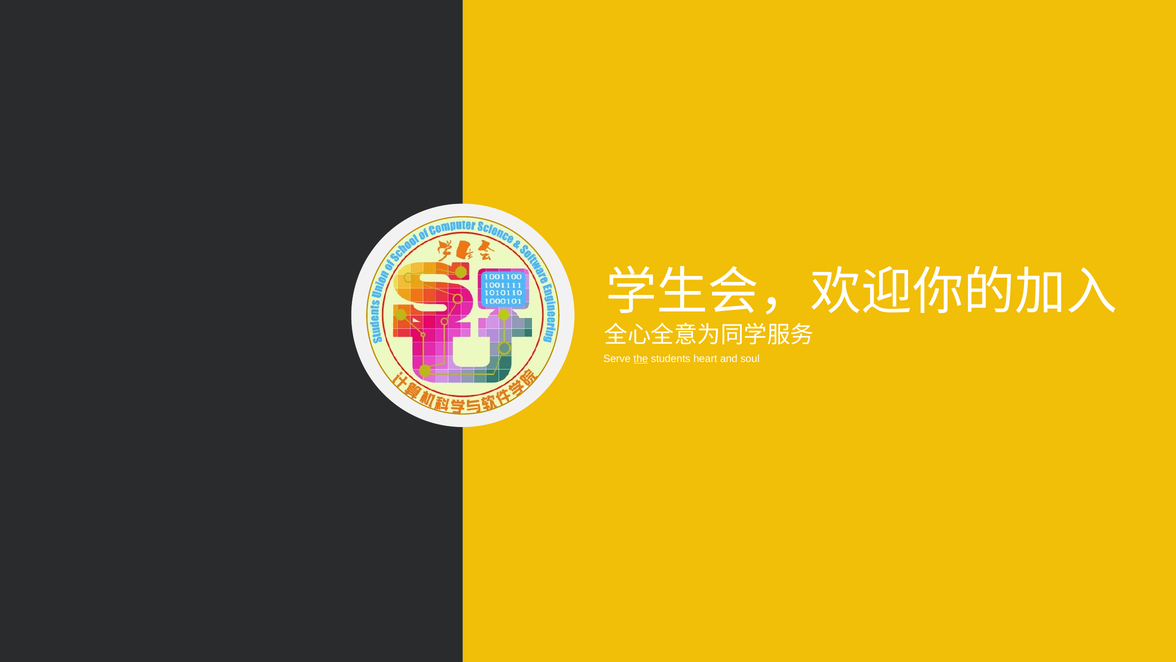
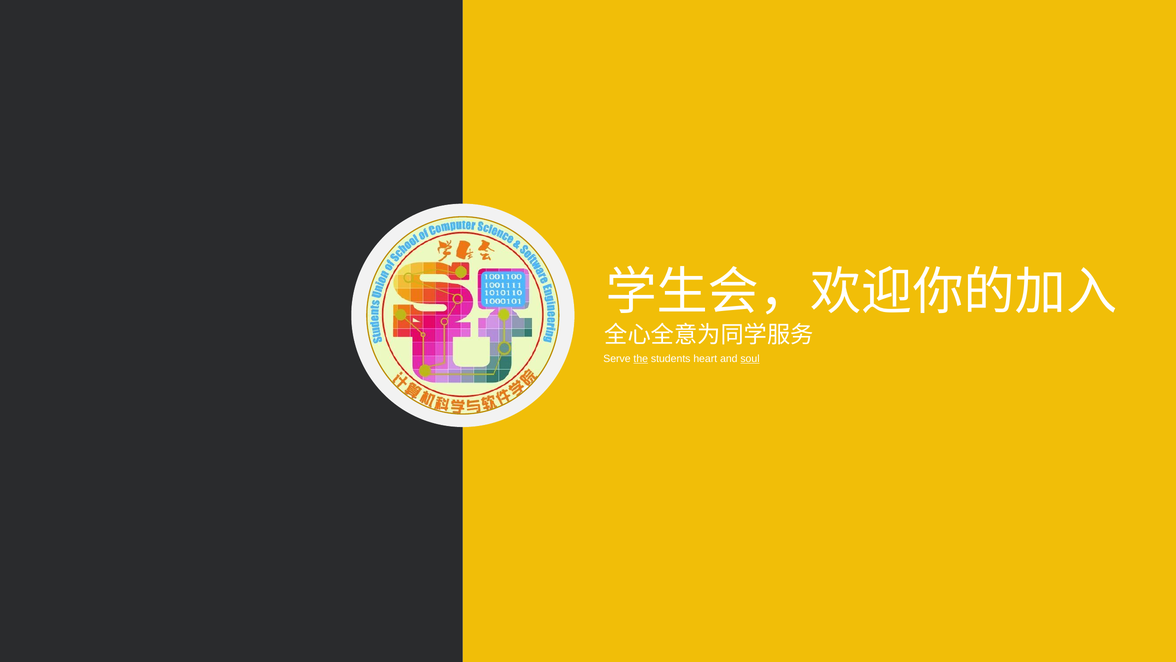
soul underline: none -> present (750, 359)
